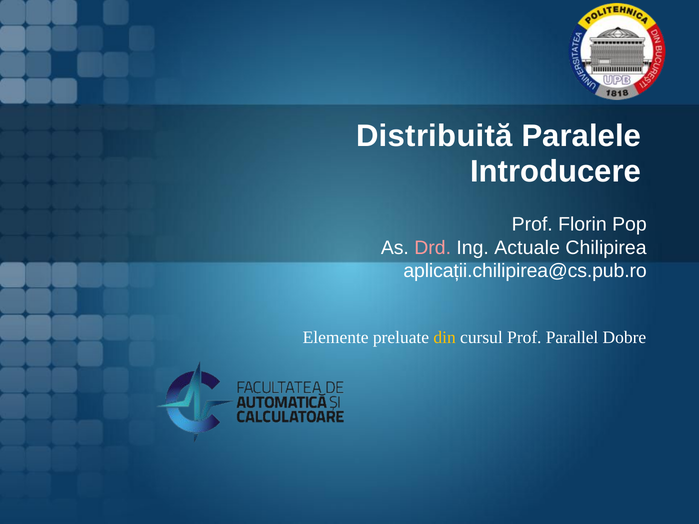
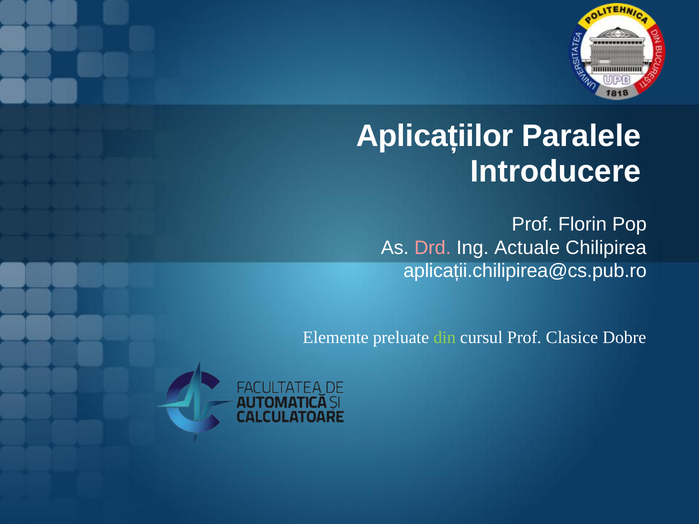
Distribuită: Distribuită -> Aplicațiilor (435, 136)
din colour: yellow -> light green (445, 338)
Parallel: Parallel -> Clasice (572, 338)
